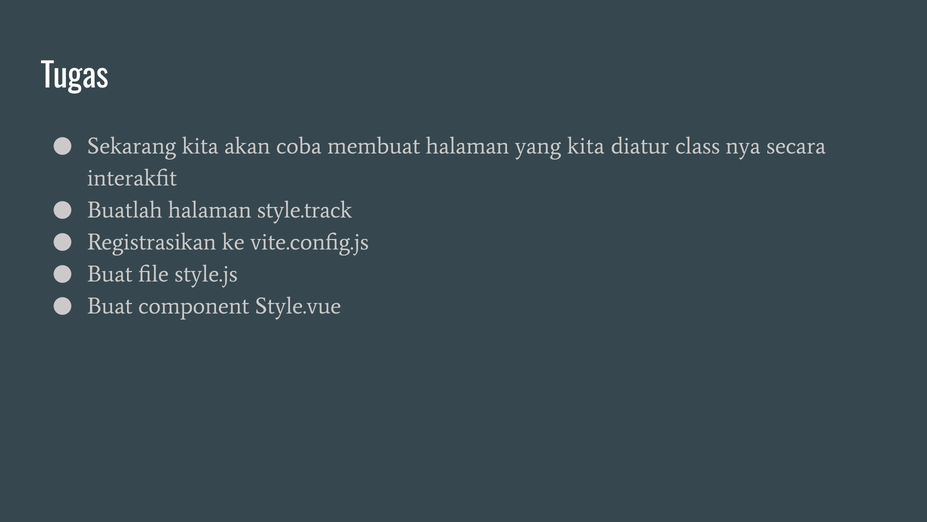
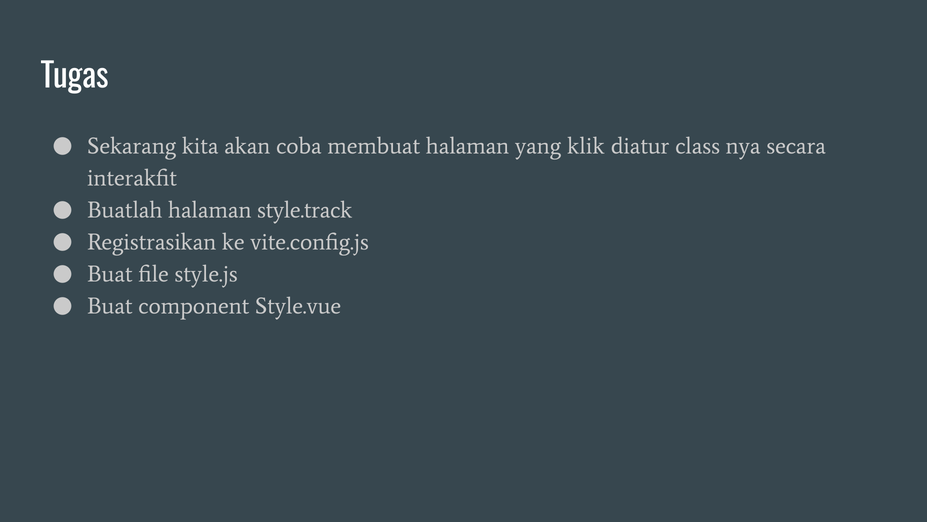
yang kita: kita -> klik (586, 146)
